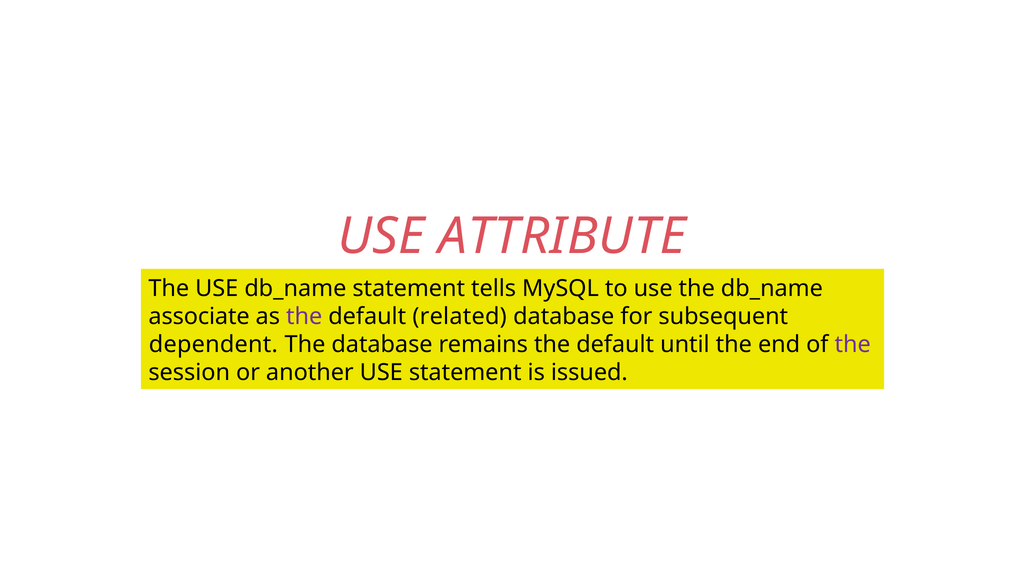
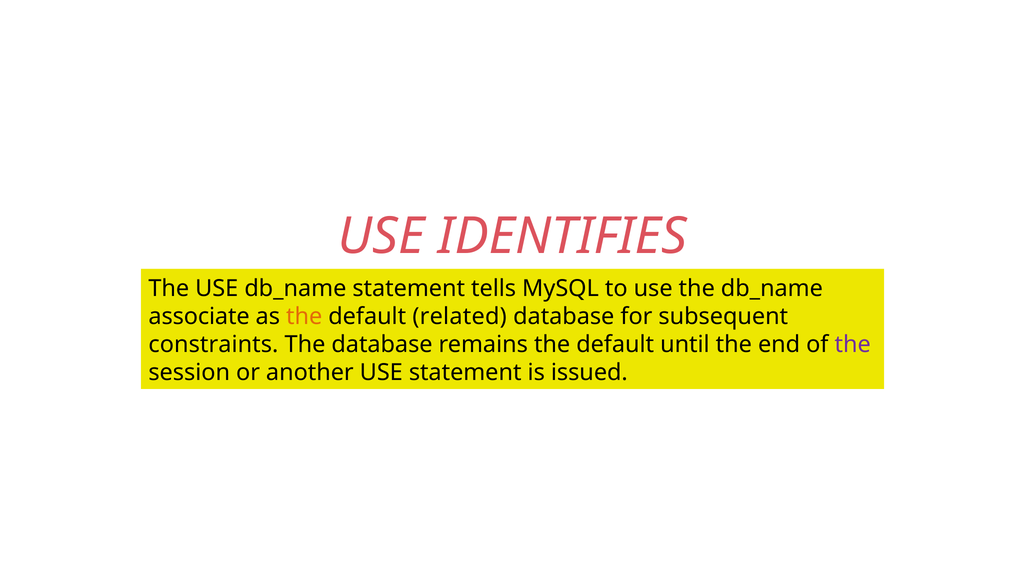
ATTRIBUTE: ATTRIBUTE -> IDENTIFIES (562, 237)
the colour: purple -> orange (304, 317)
dependent: dependent -> constraints (213, 345)
